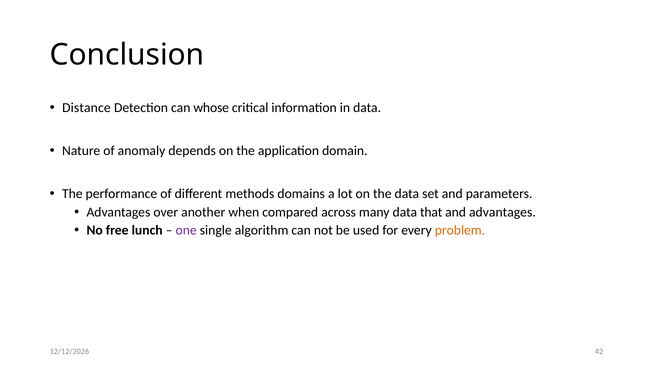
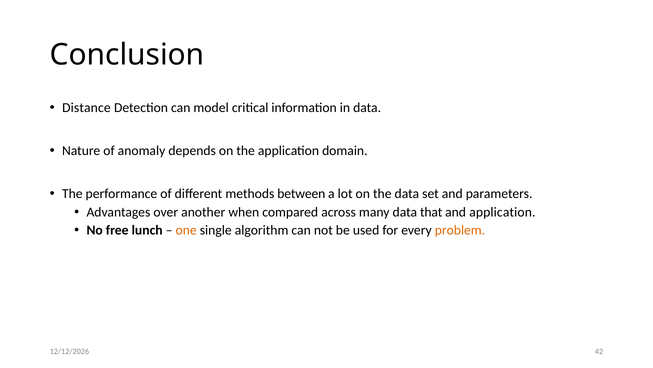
whose: whose -> model (211, 108)
domains: domains -> between (301, 194)
and advantages: advantages -> application (502, 212)
one colour: purple -> orange (186, 230)
